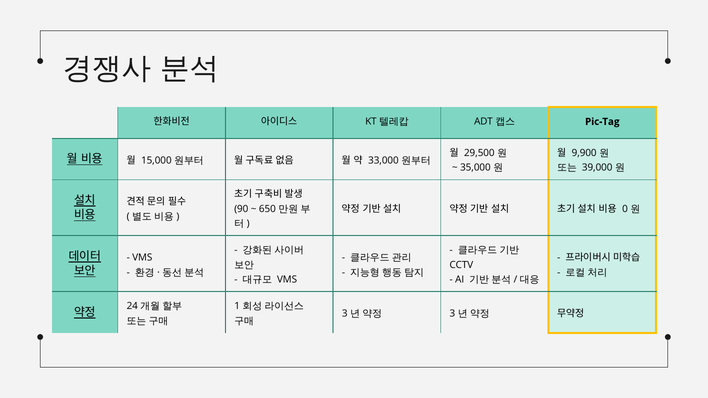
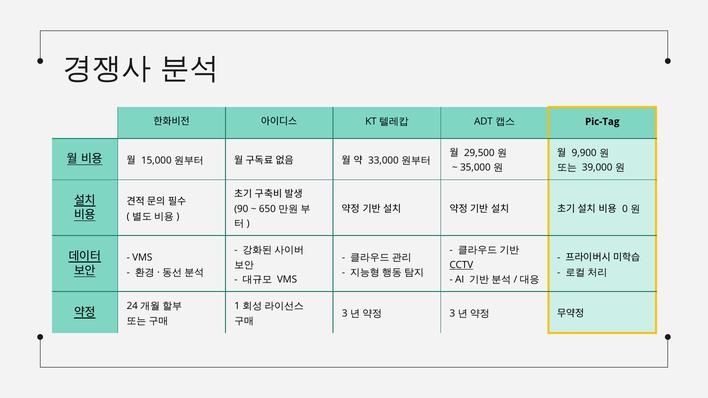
CCTV underline: none -> present (461, 265)
